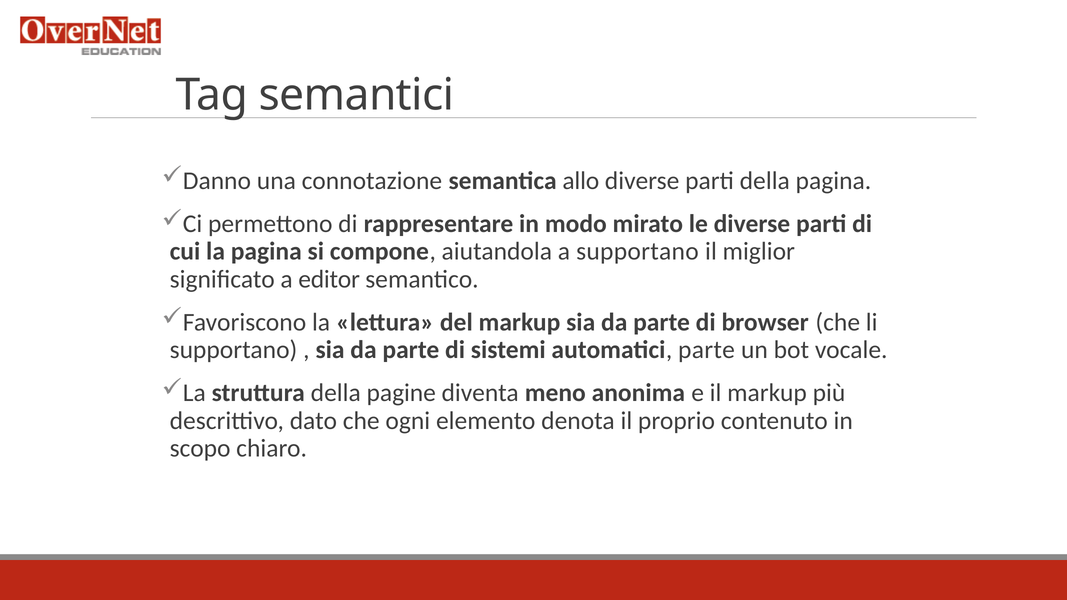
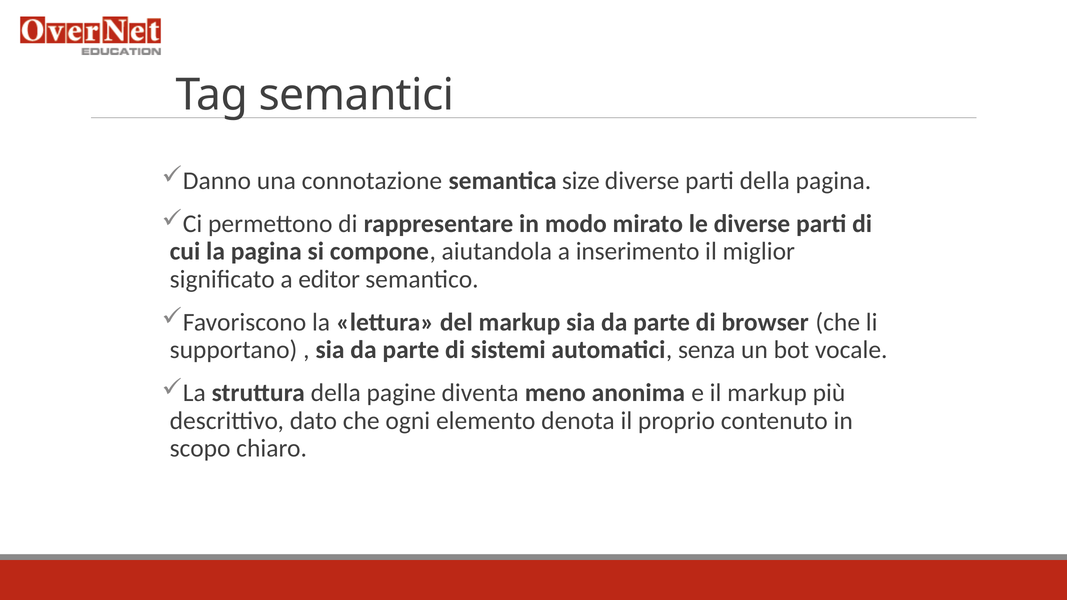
allo: allo -> size (581, 181)
a supportano: supportano -> inserimento (638, 252)
automatici parte: parte -> senza (707, 350)
